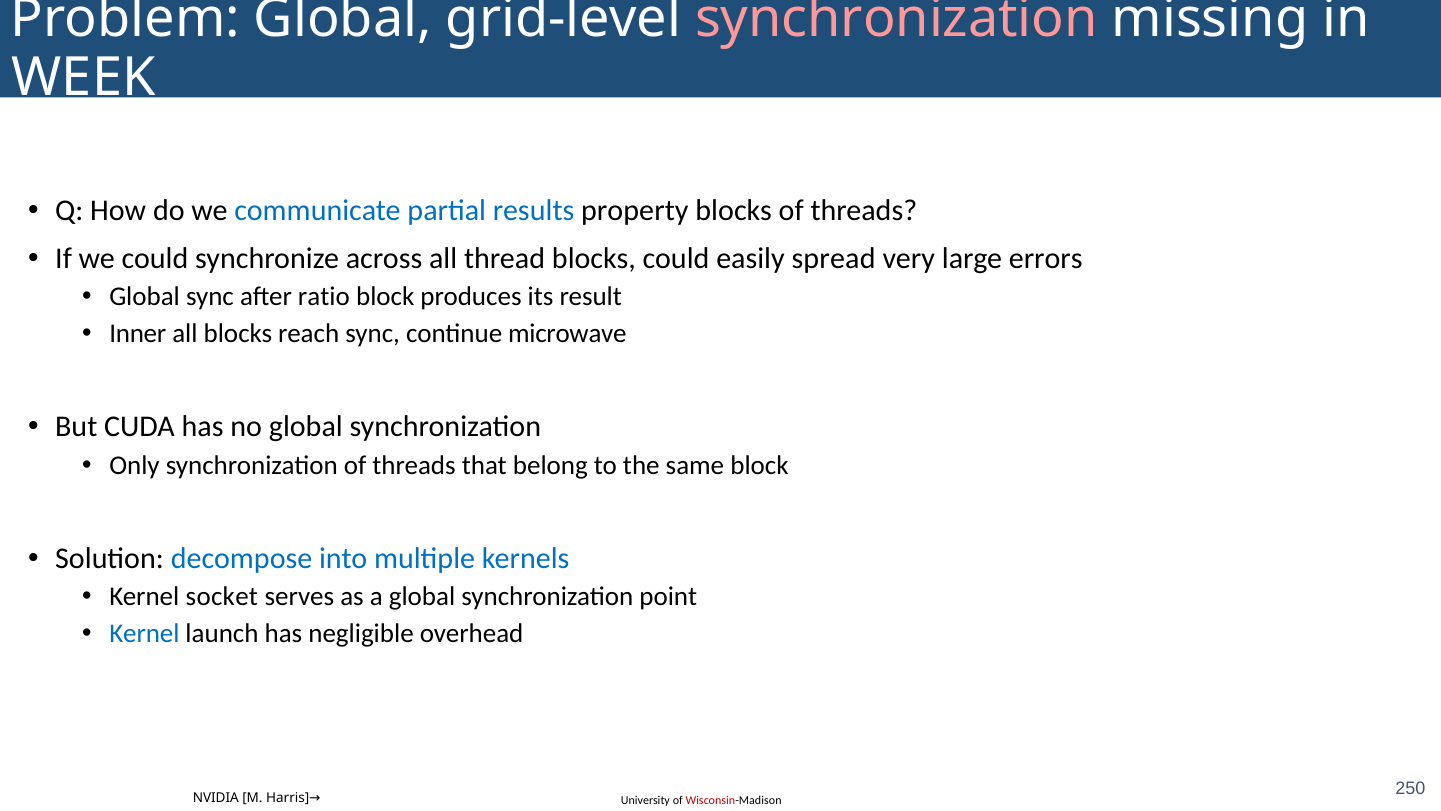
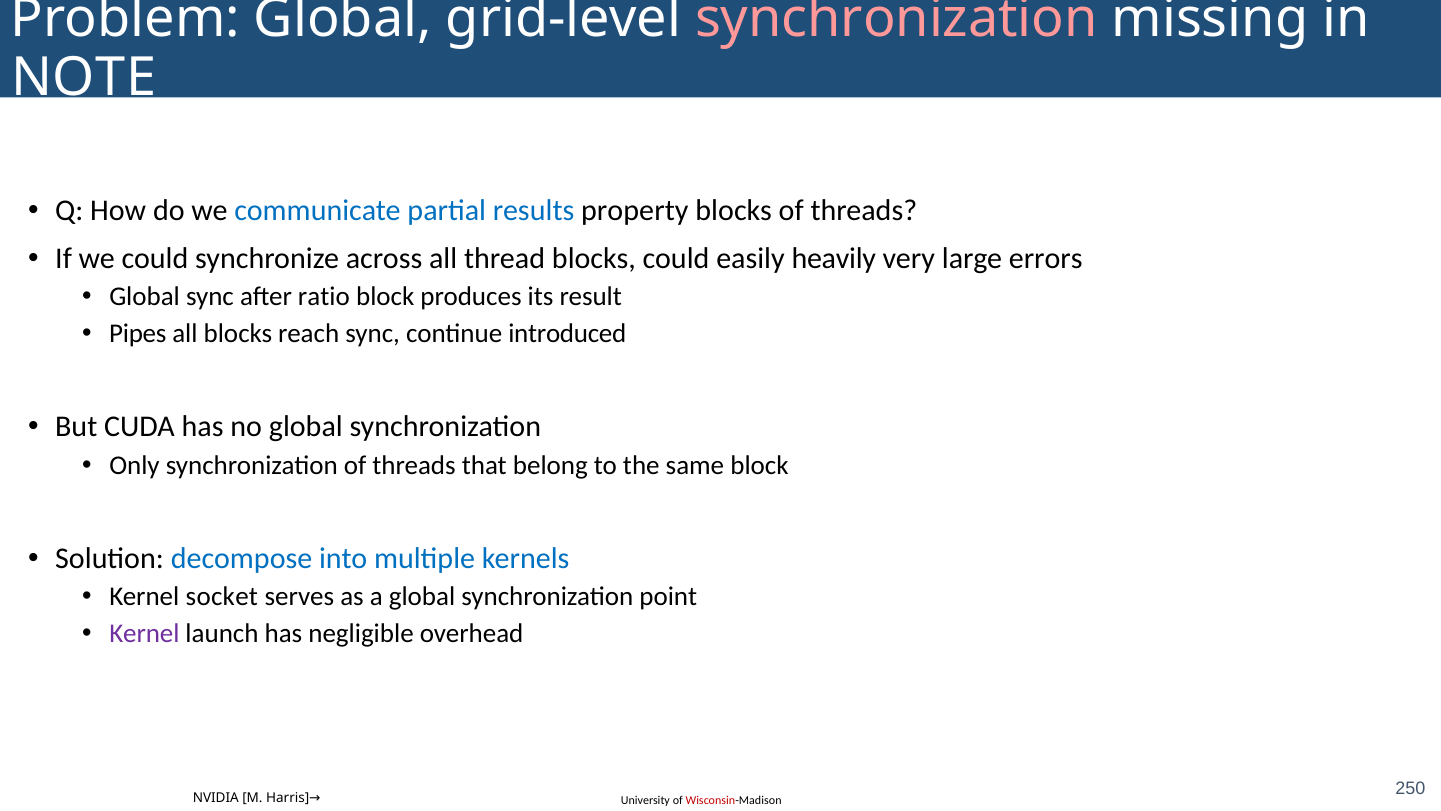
WEEK: WEEK -> NOTE (84, 77)
spread: spread -> heavily (834, 258)
Inner: Inner -> Pipes (138, 333)
microwave: microwave -> introduced (567, 333)
Kernel colour: blue -> purple (144, 633)
